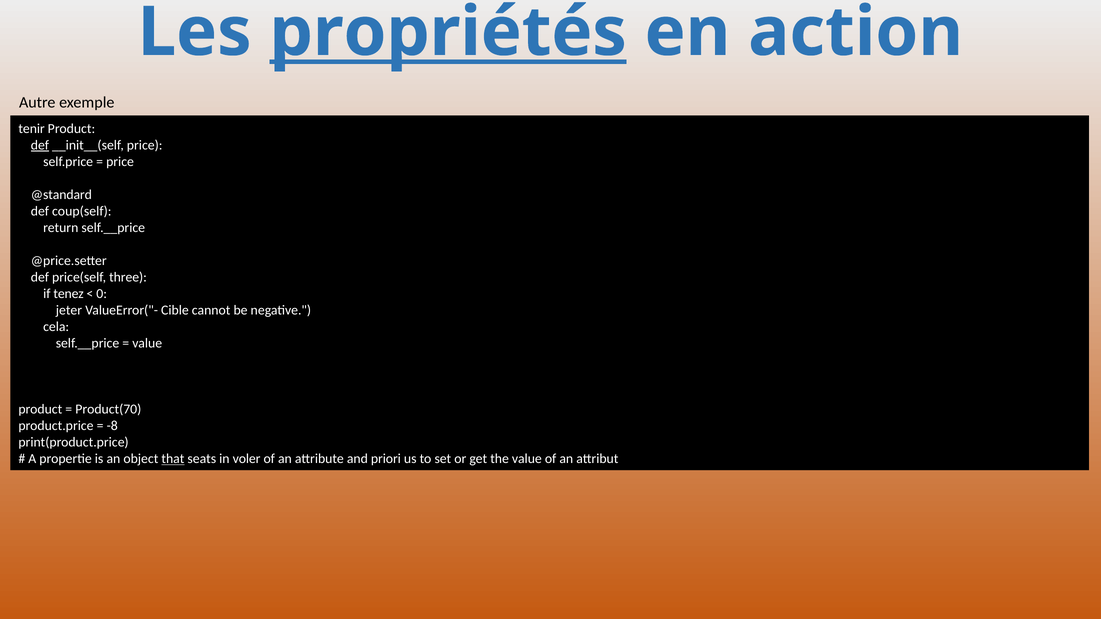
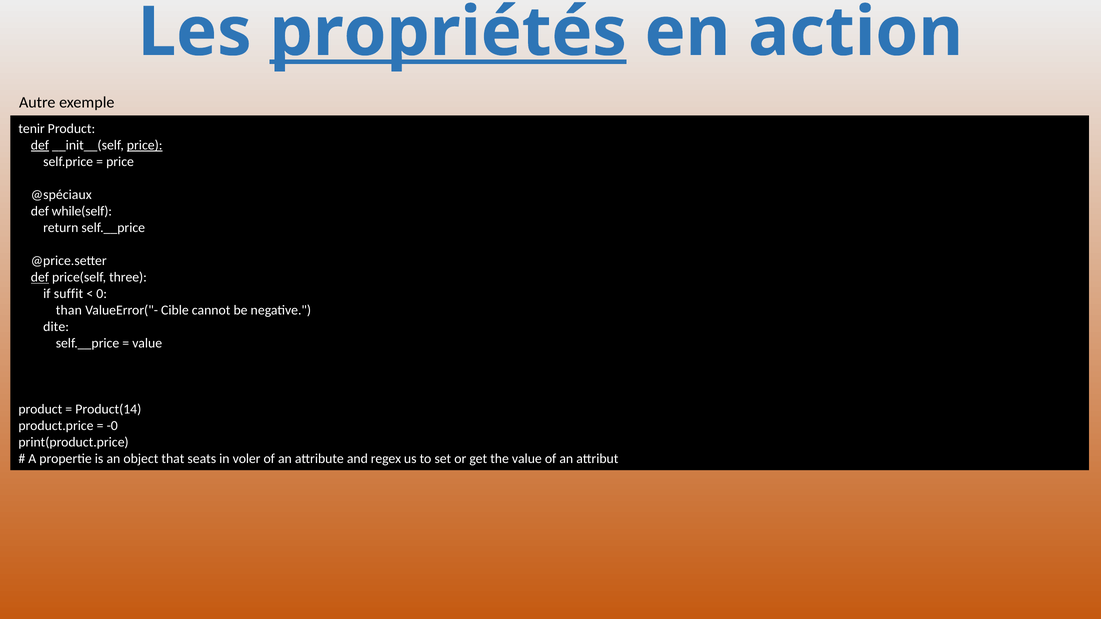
price underline: none -> present (145, 145)
@standard: @standard -> @spéciaux (61, 195)
coup(self: coup(self -> while(self (82, 211)
def underline: none -> present (40, 277)
tenez: tenez -> suffit (68, 294)
jeter: jeter -> than (69, 310)
cela: cela -> dite (56, 327)
Product(70: Product(70 -> Product(14 (108, 410)
-8: -8 -> -0 (112, 426)
that underline: present -> none (173, 459)
priori: priori -> regex (386, 459)
